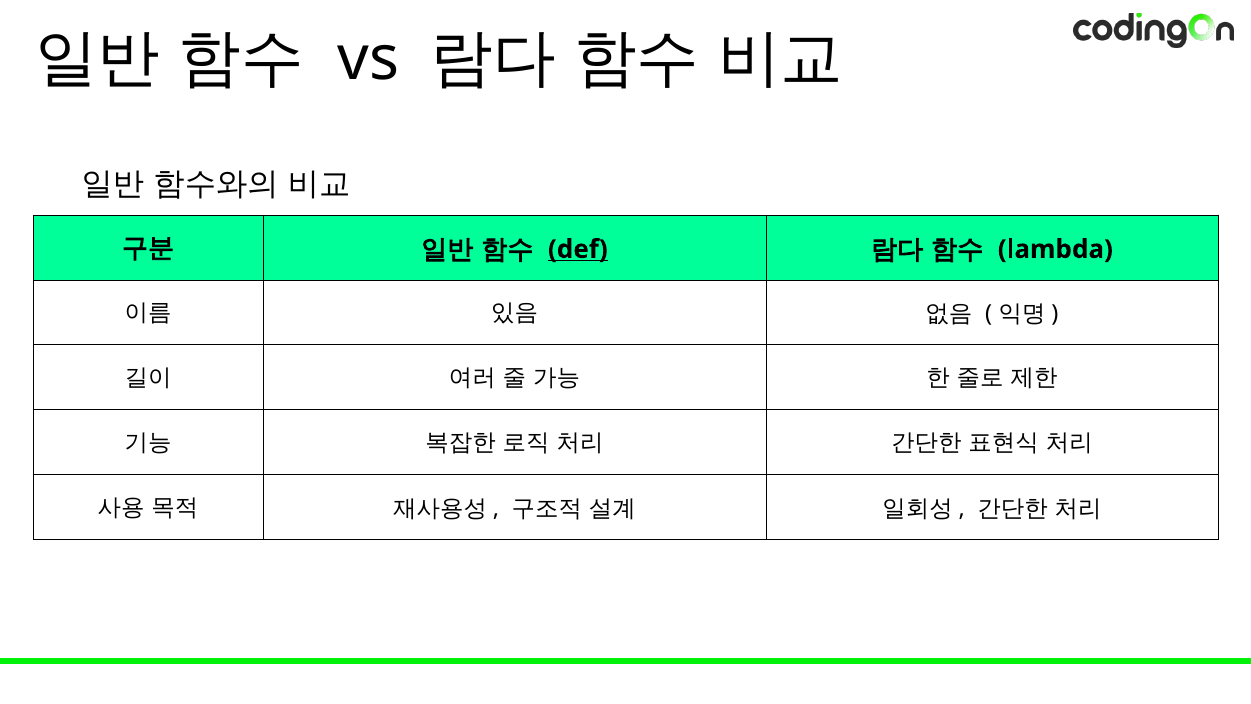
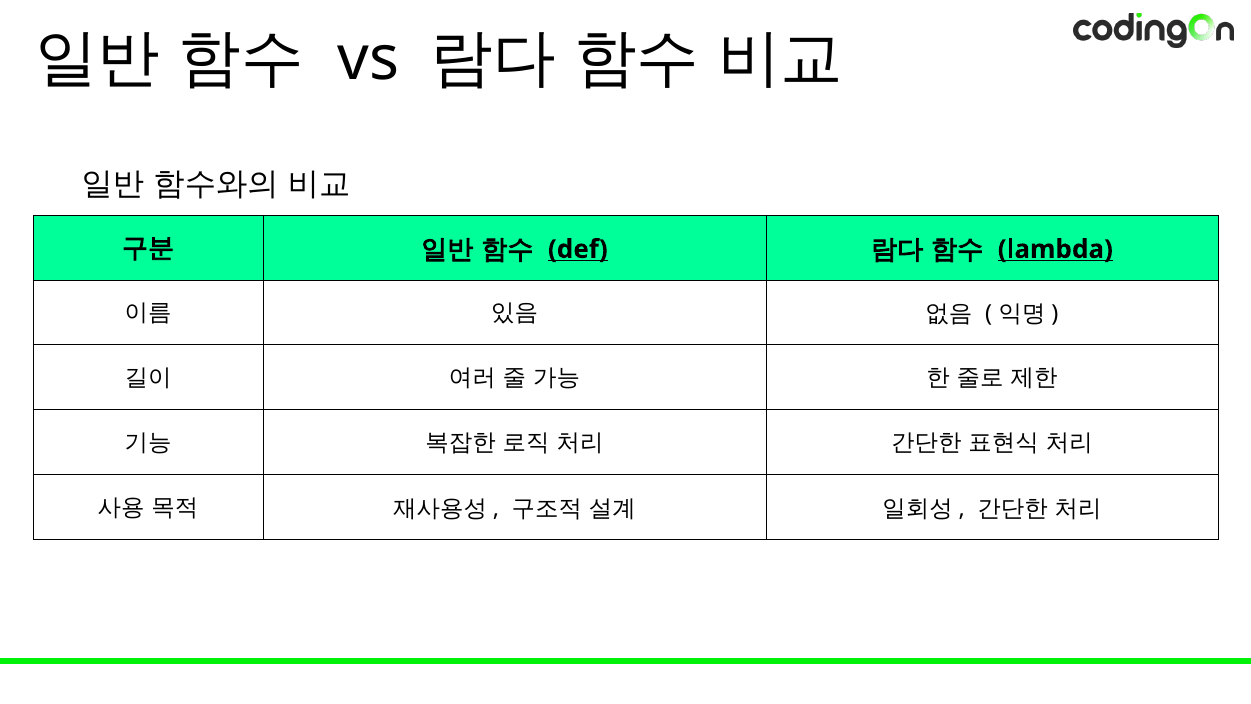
lambda underline: none -> present (1055, 249)
